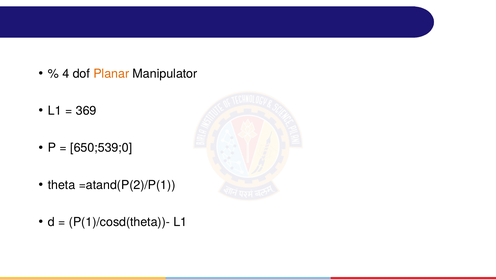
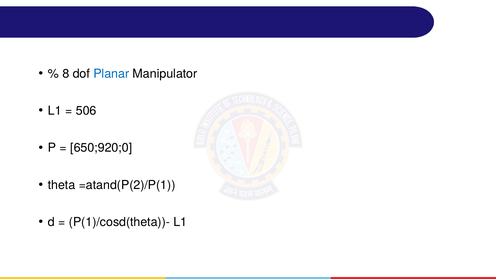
4: 4 -> 8 (66, 74)
Planar colour: orange -> blue (111, 74)
369: 369 -> 506 (86, 111)
650;539;0: 650;539;0 -> 650;920;0 (101, 148)
